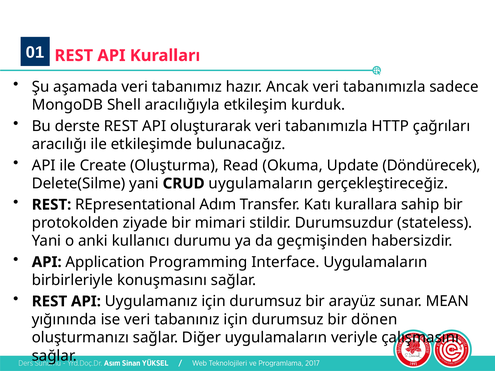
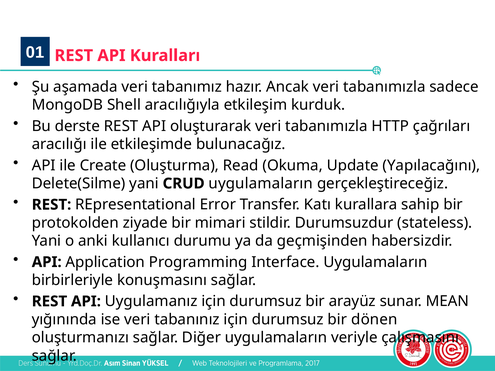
Döndürecek: Döndürecek -> Yapılacağını (431, 165)
Adım: Adım -> Error (218, 205)
